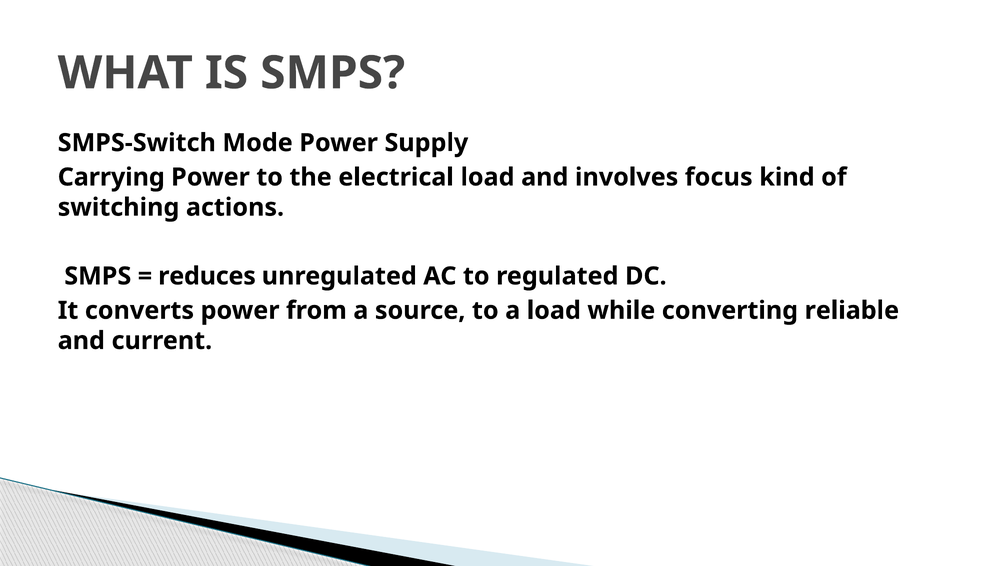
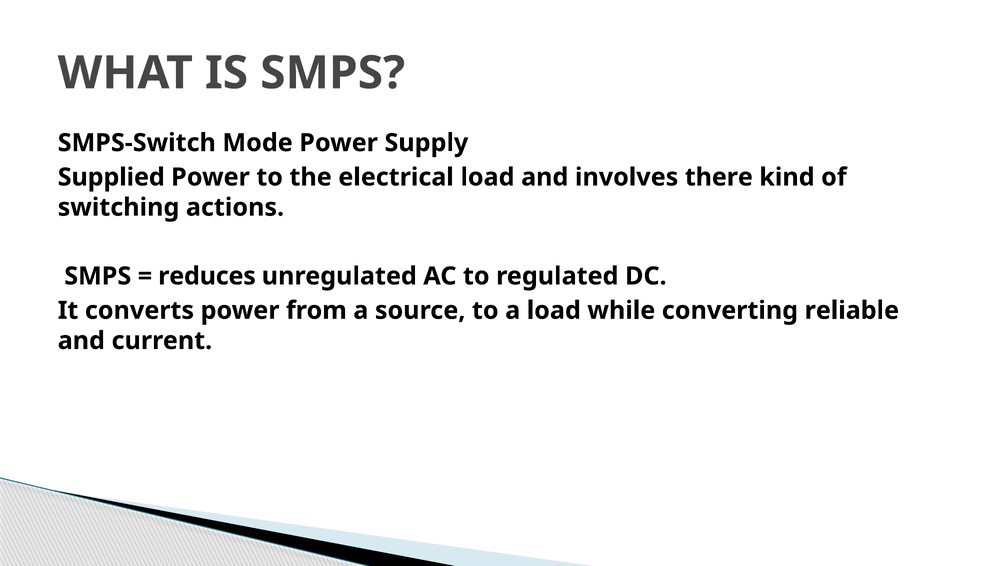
Carrying: Carrying -> Supplied (111, 177)
focus: focus -> there (719, 177)
